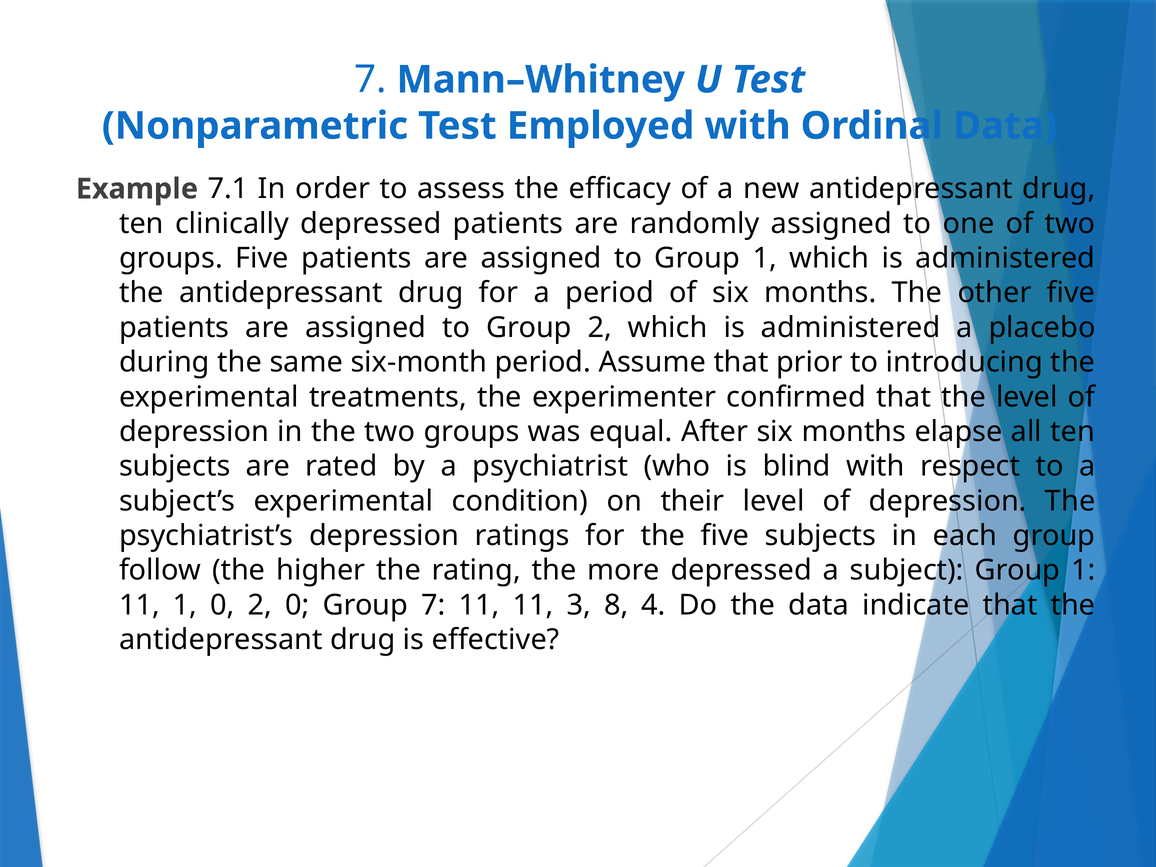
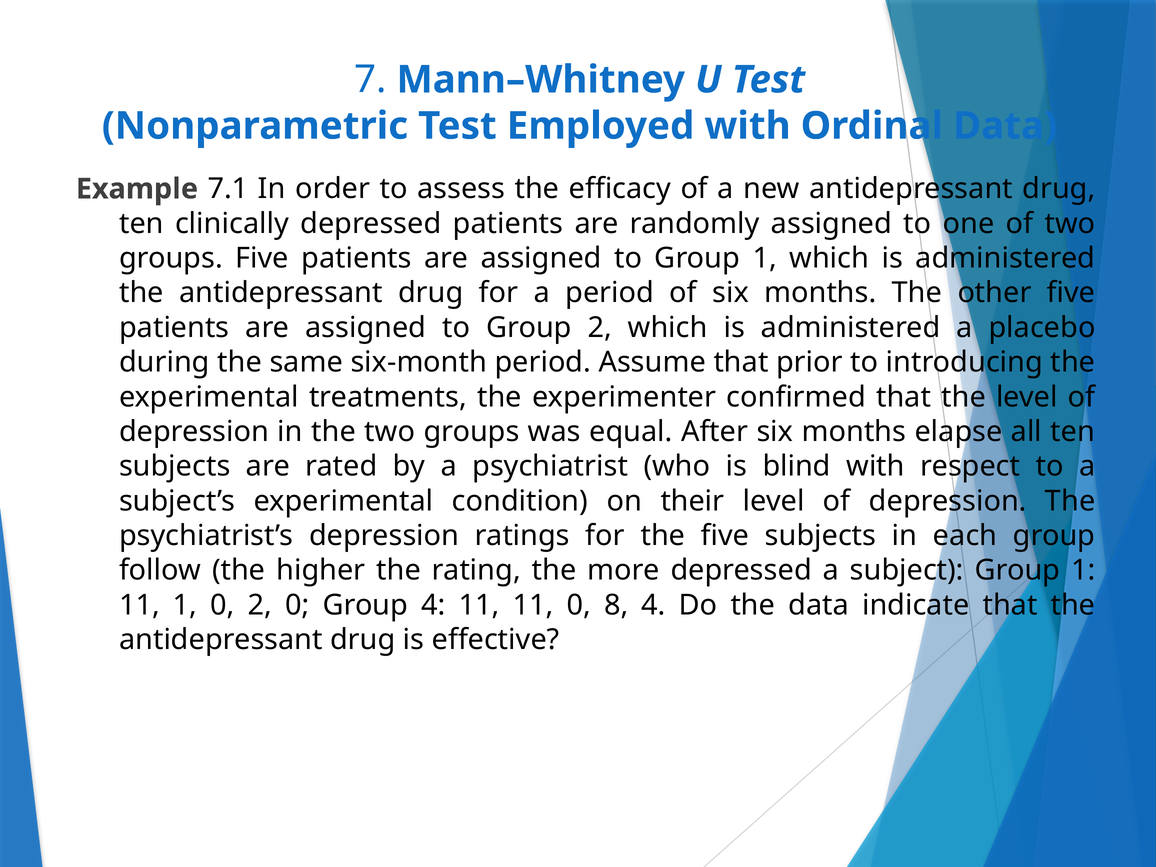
Group 7: 7 -> 4 (433, 605)
11 3: 3 -> 0 (579, 605)
